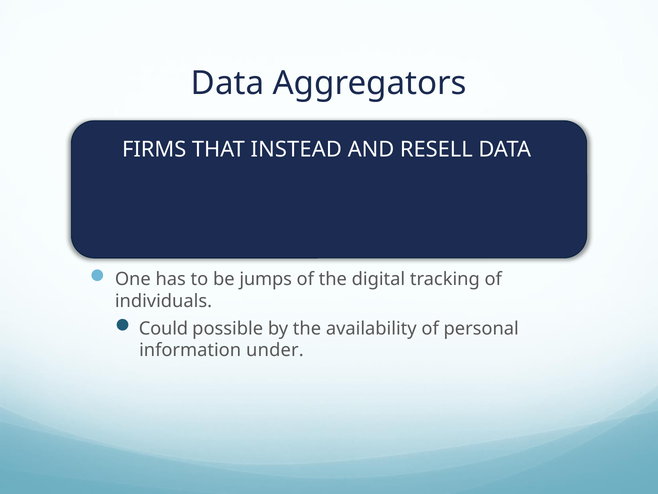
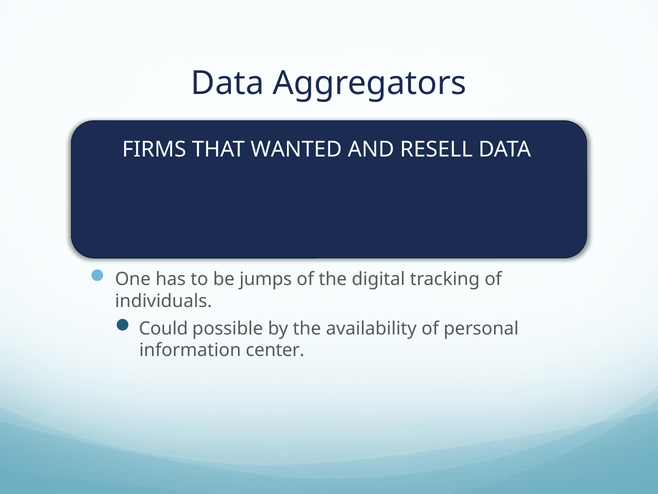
INSTEAD: INSTEAD -> WANTED (296, 150)
under: under -> center (275, 350)
